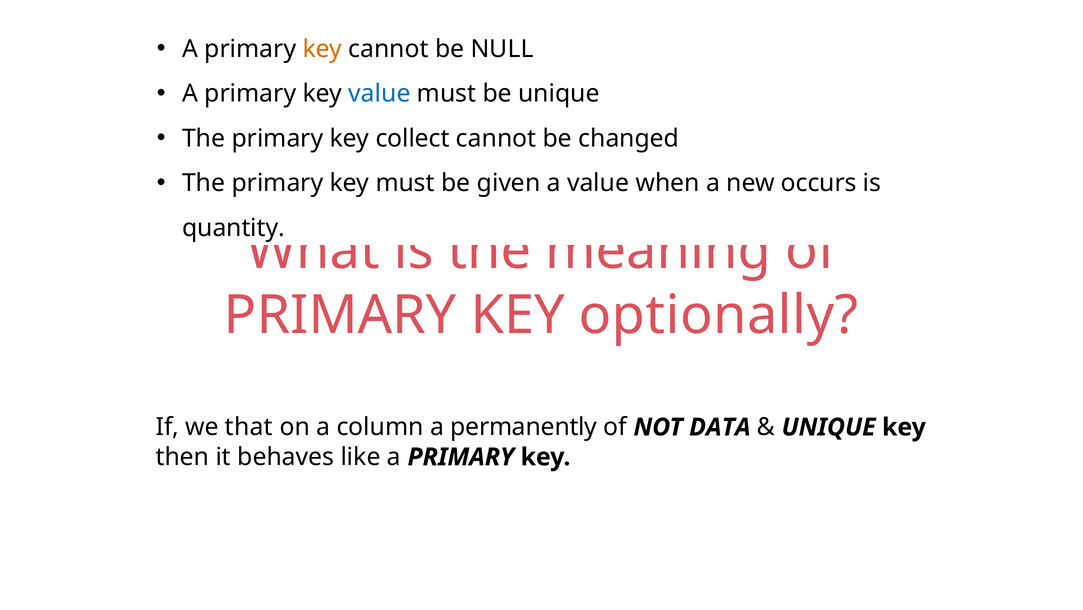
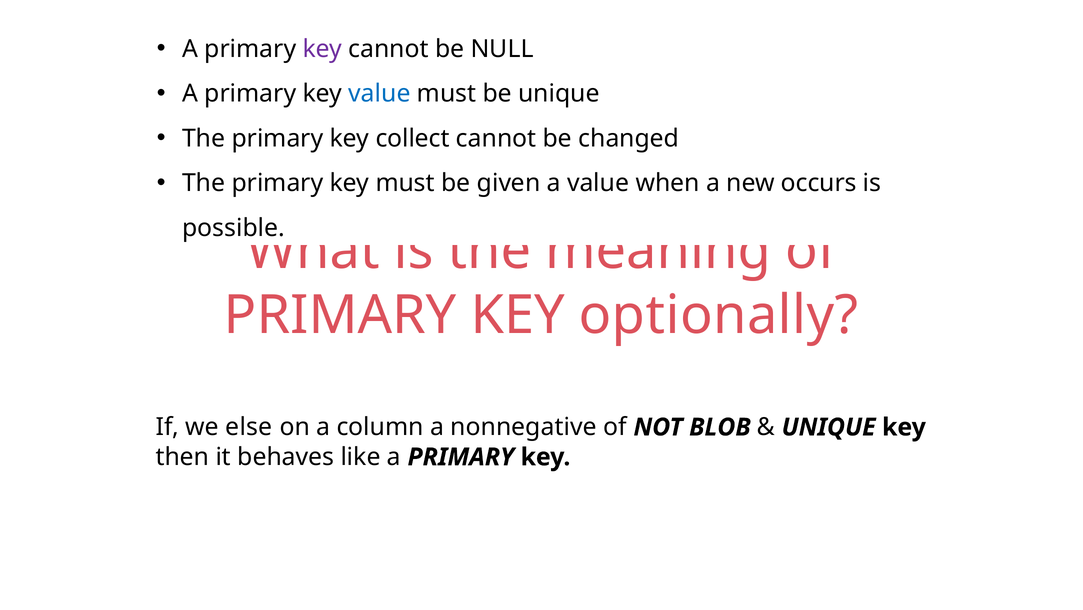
key colour: orange -> purple (322, 49)
quantity: quantity -> possible (234, 228)
that: that -> else (249, 427)
permanently: permanently -> nonnegative (524, 427)
DATA: DATA -> BLOB (720, 427)
